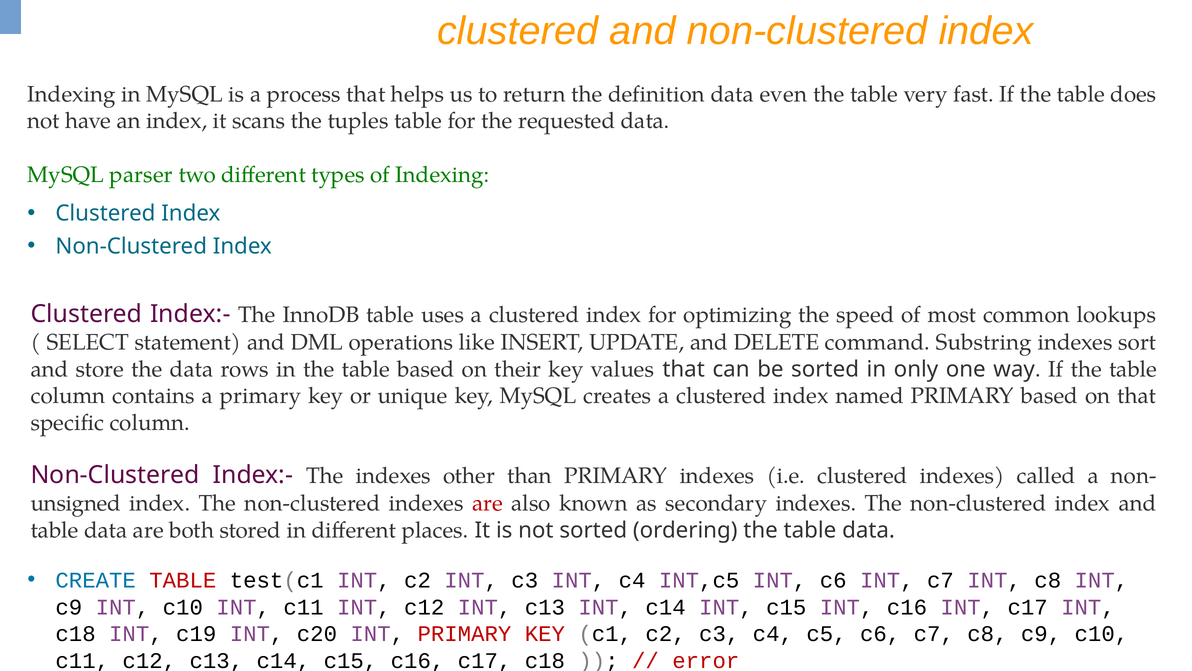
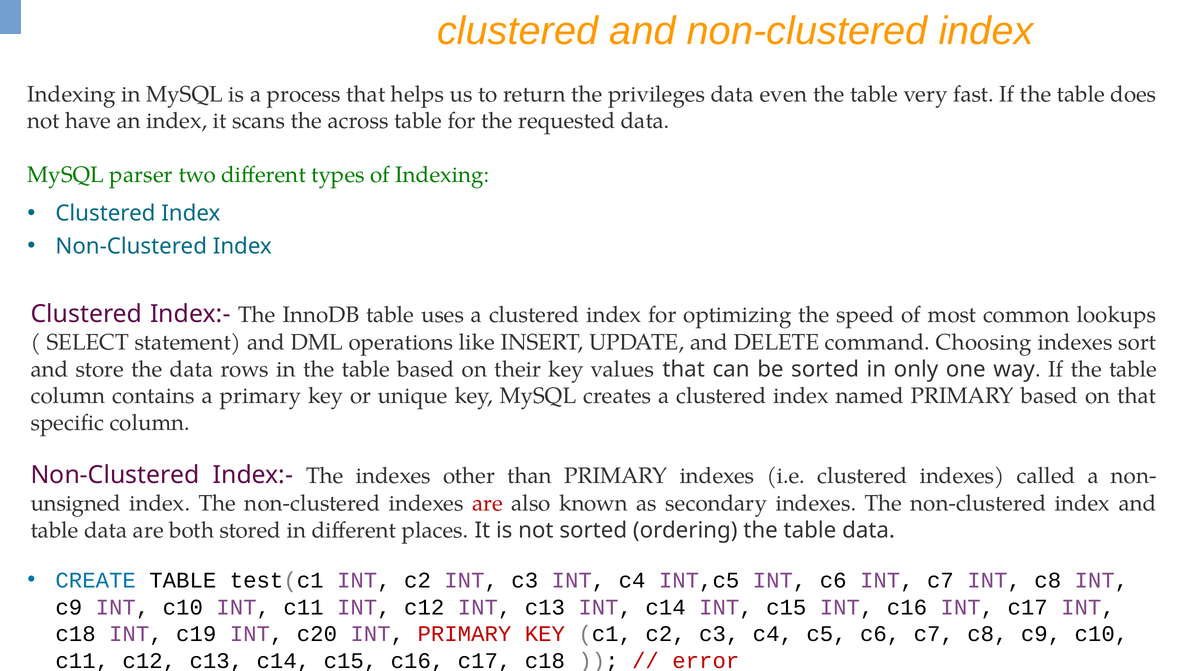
definition: definition -> privileges (657, 94)
tuples: tuples -> across (358, 121)
Substring: Substring -> Choosing (984, 342)
TABLE colour: red -> black (183, 580)
